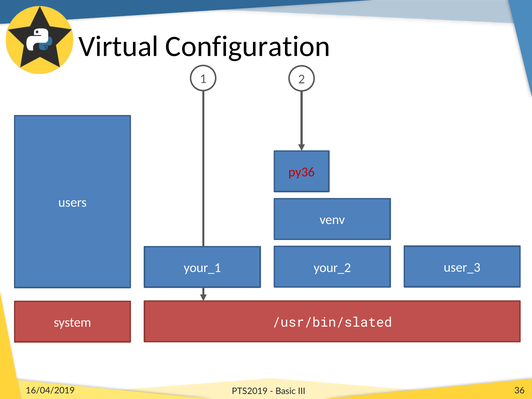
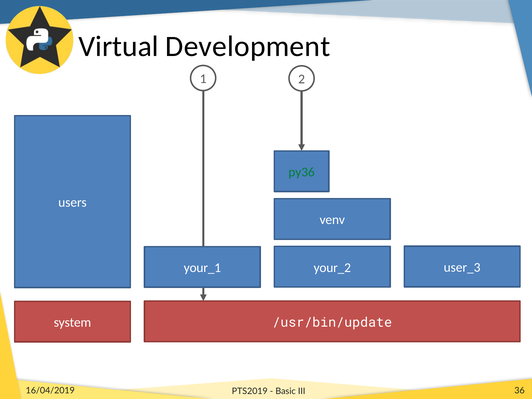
Configuration: Configuration -> Development (248, 47)
py36 colour: red -> green (302, 172)
/usr/bin/slated: /usr/bin/slated -> /usr/bin/update (332, 322)
